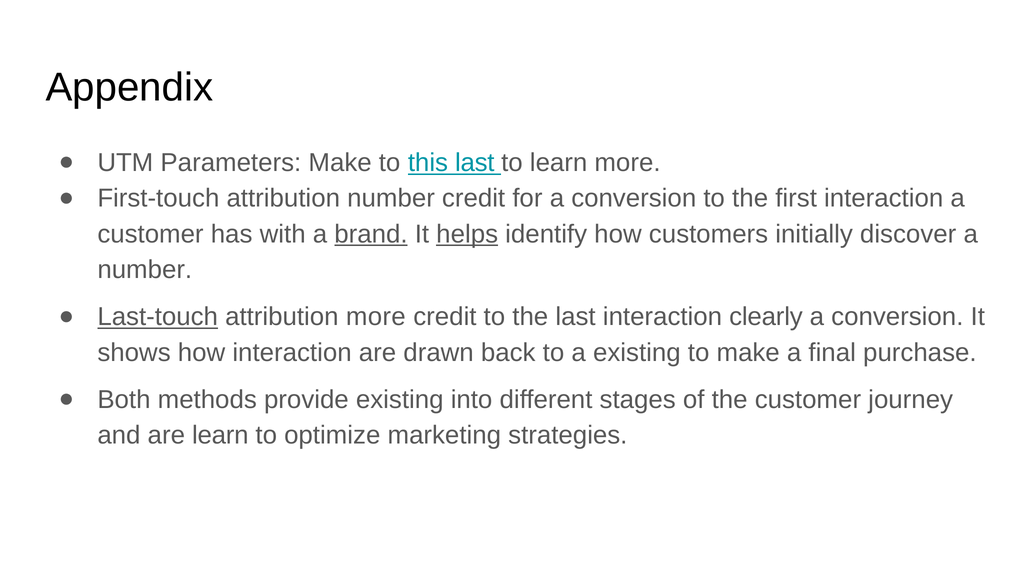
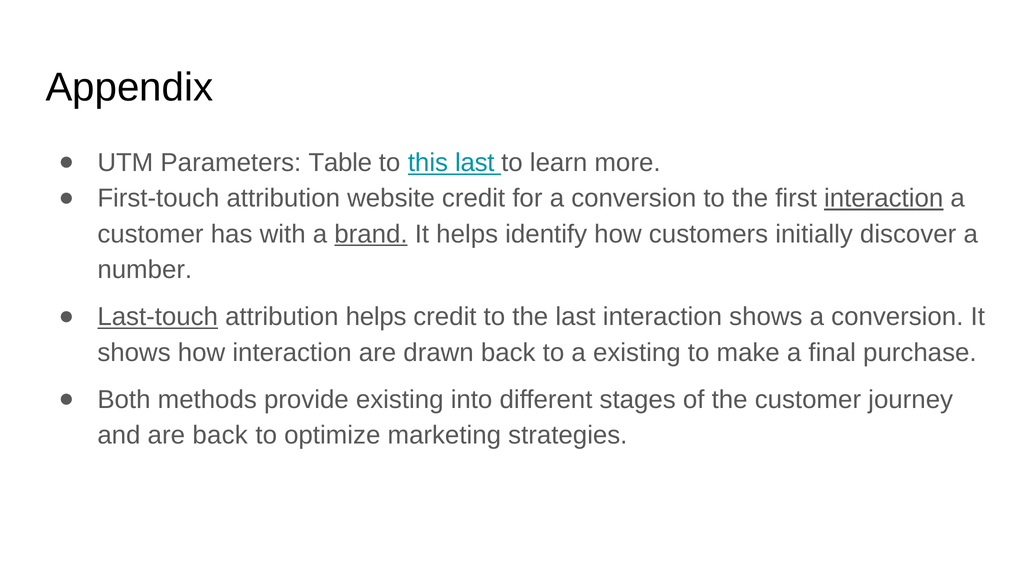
Parameters Make: Make -> Table (340, 163)
attribution number: number -> website (391, 198)
interaction underline: none -> present (884, 198)
helps underline: present -> none (467, 234)
attribution more: more -> helps (376, 317)
interaction clearly: clearly -> shows (766, 317)
are learn: learn -> back (220, 436)
